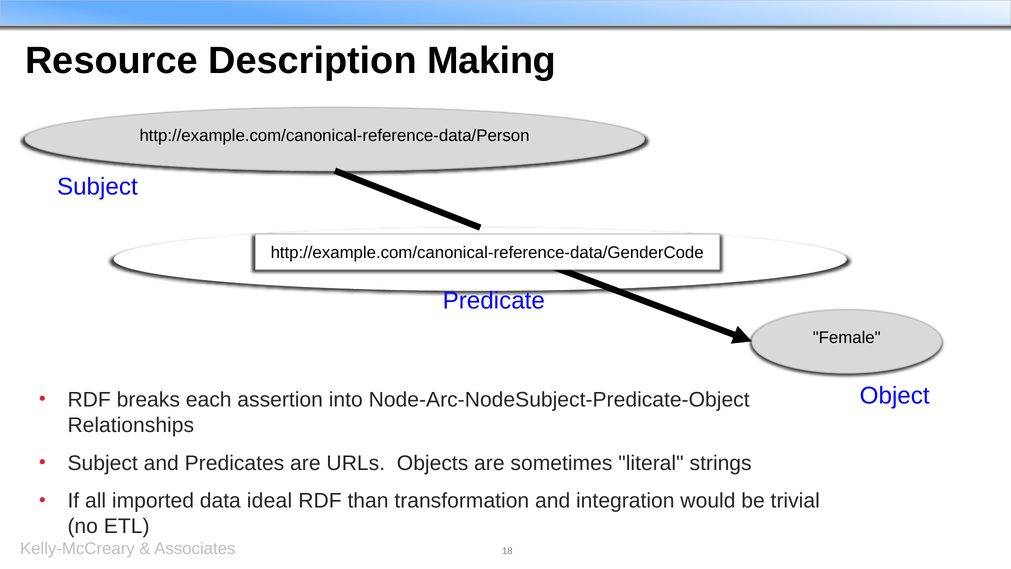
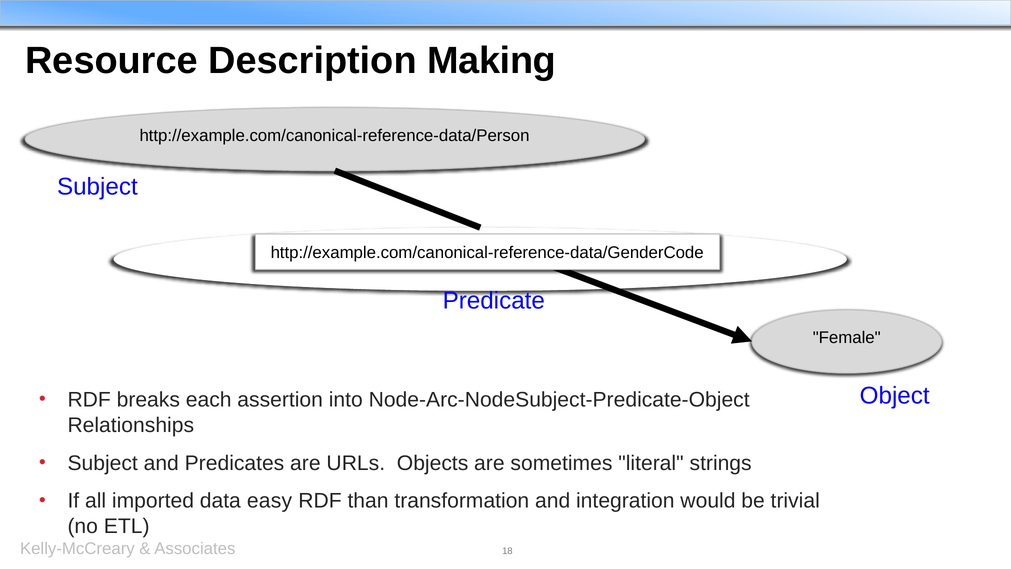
ideal: ideal -> easy (270, 501)
